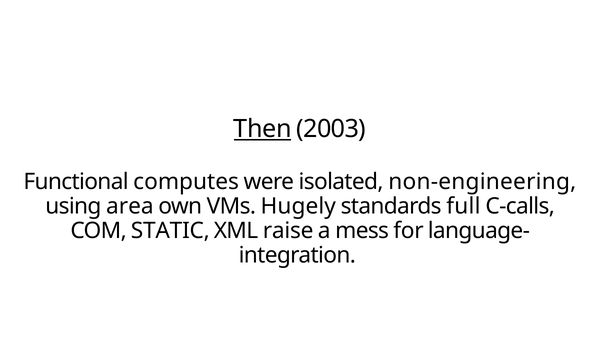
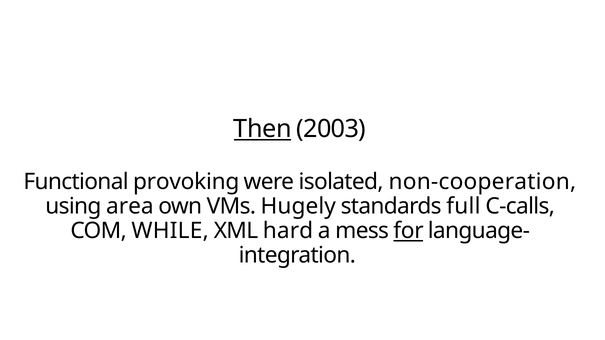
computes: computes -> provoking (186, 182)
non-engineering: non-engineering -> non-cooperation (482, 182)
STATIC: STATIC -> WHILE (170, 231)
raise: raise -> hard (288, 231)
for underline: none -> present (408, 231)
